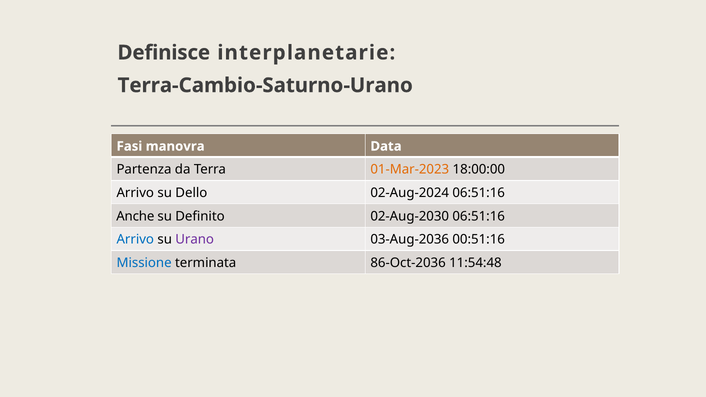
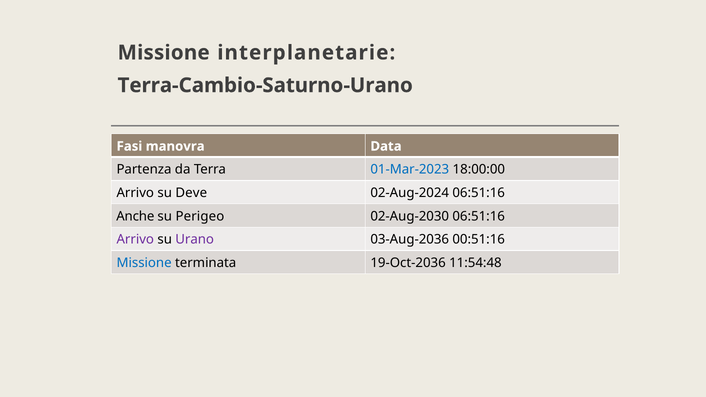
Definisce: Definisce -> Missione (164, 53)
01-Mar-2023 colour: orange -> blue (410, 170)
Dello: Dello -> Deve (191, 193)
Definito: Definito -> Perigeo (200, 216)
Arrivo colour: blue -> purple (135, 240)
86-Oct-2036: 86-Oct-2036 -> 19-Oct-2036 (408, 263)
